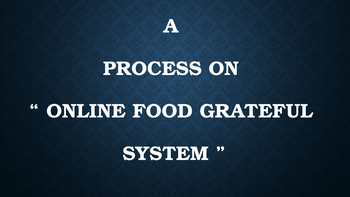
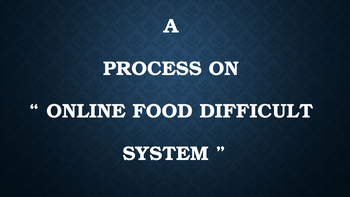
GRATEFUL: GRATEFUL -> DIFFICULT (256, 111)
